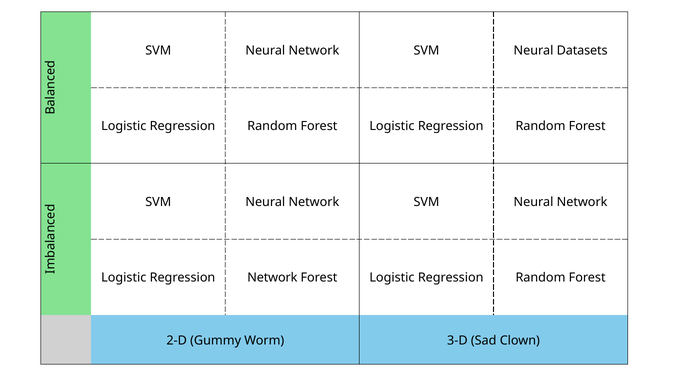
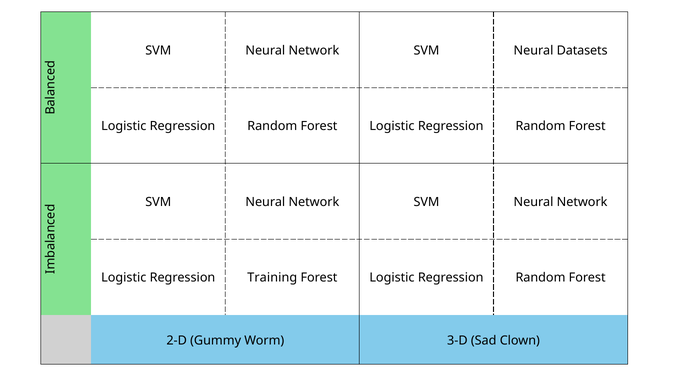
Regression Network: Network -> Training (272, 278)
